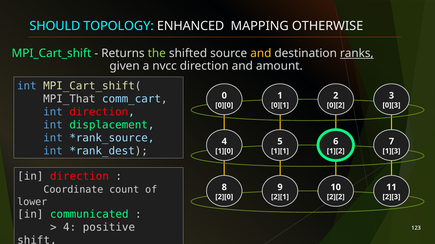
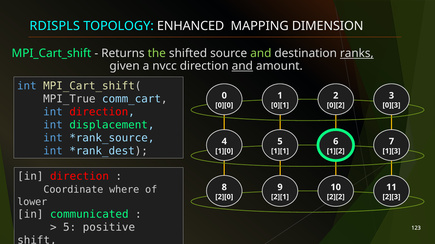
SHOULD: SHOULD -> RDISPLS (55, 26)
OTHERWISE: OTHERWISE -> DIMENSION (328, 26)
and colour: yellow -> light green (261, 53)
and underline: none -> present (242, 66)
MPI_That: MPI_That -> MPI_True (69, 99)
count: count -> where (124, 190)
4: 4 -> 5 (70, 228)
